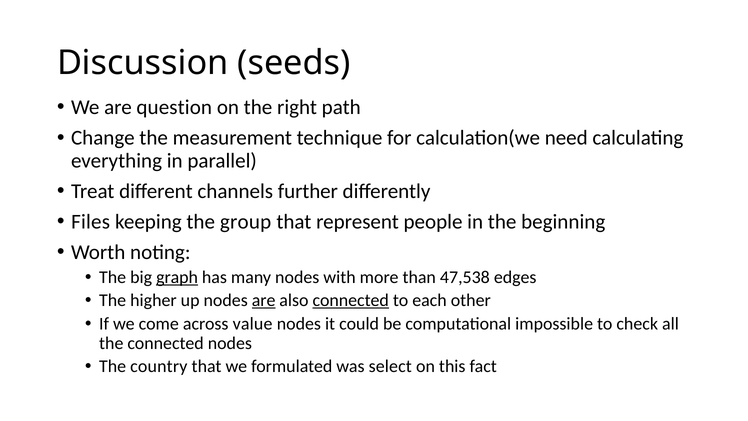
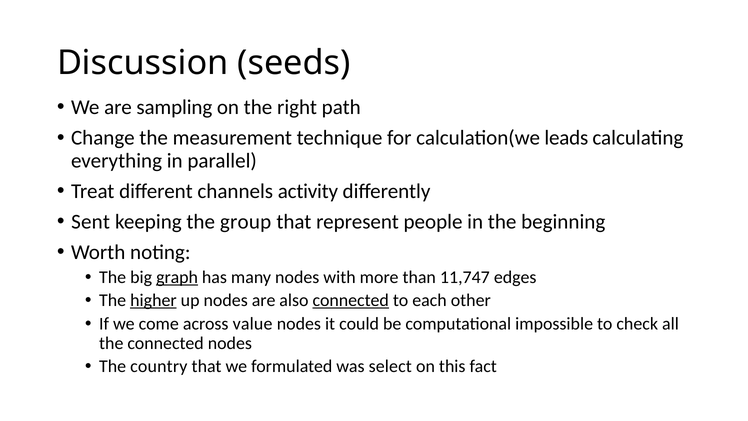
question: question -> sampling (174, 107)
need: need -> leads (566, 138)
further: further -> activity (308, 191)
Files: Files -> Sent (91, 222)
47,538: 47,538 -> 11,747 (465, 277)
higher underline: none -> present (153, 300)
are underline: present -> none (264, 300)
